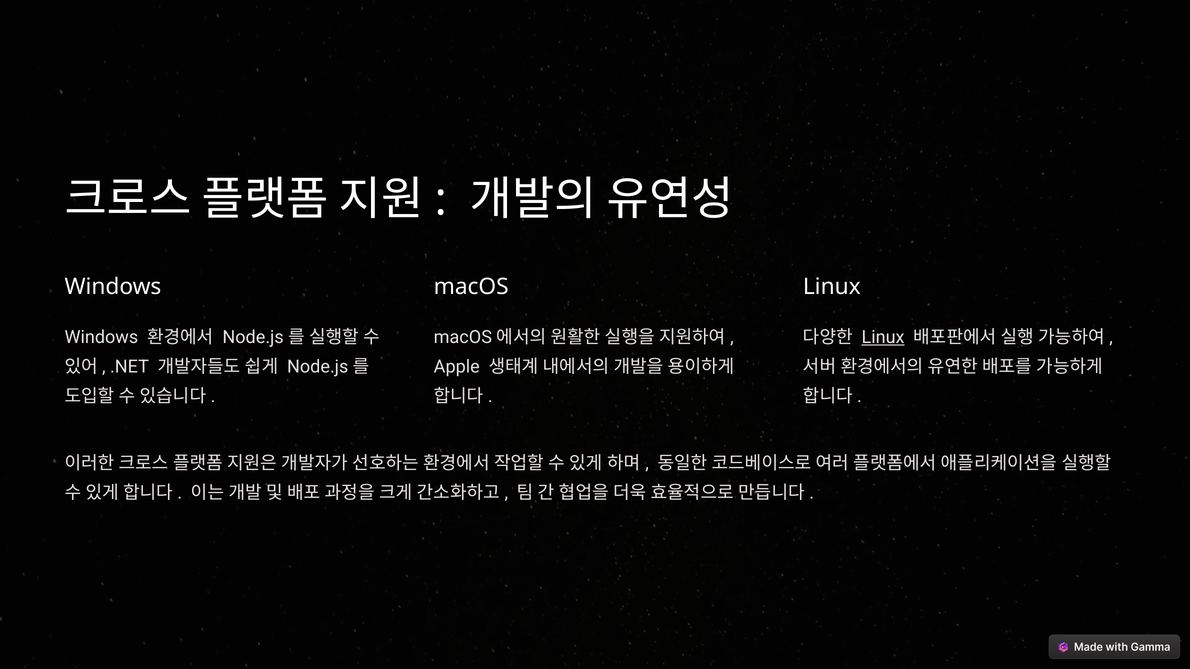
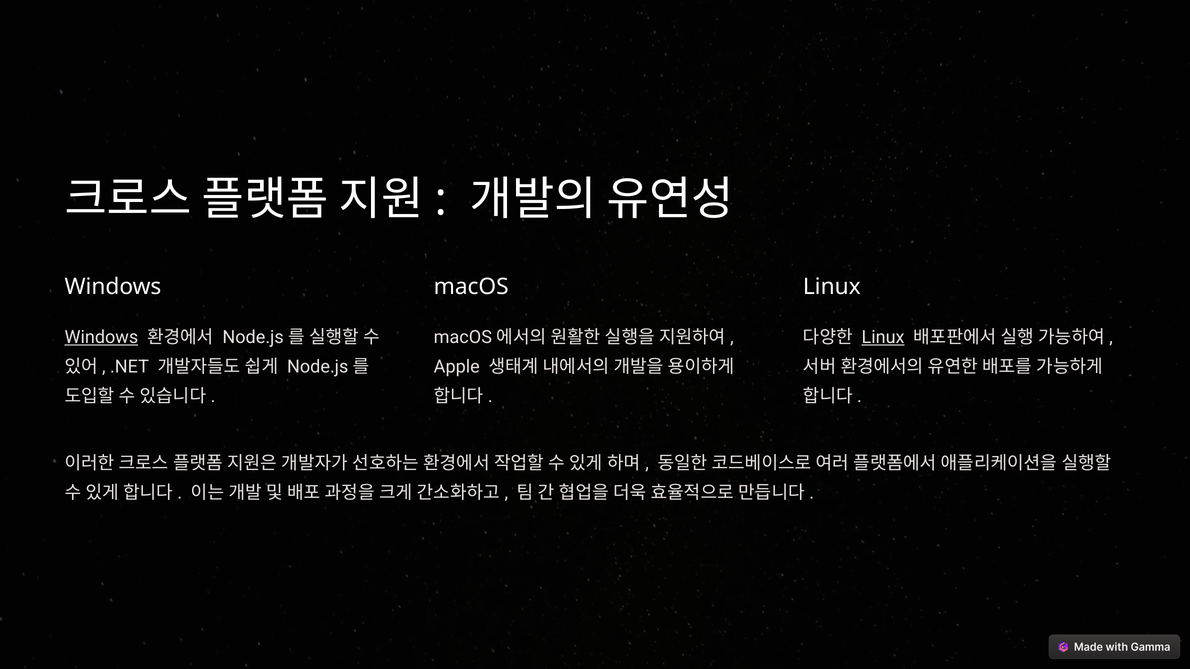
Windows underline: none -> present (101, 338)
